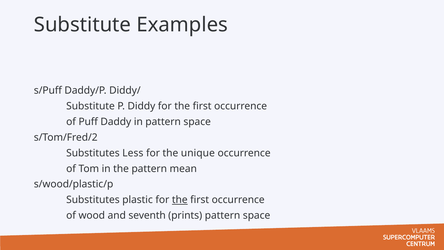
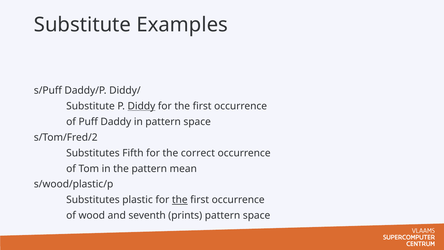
Diddy underline: none -> present (141, 106)
Less: Less -> Fifth (133, 153)
unique: unique -> correct (198, 153)
